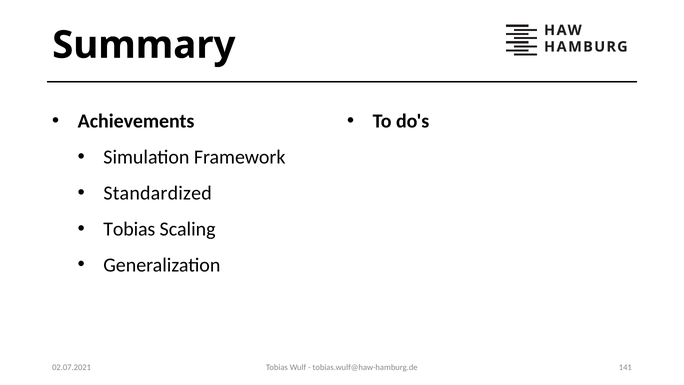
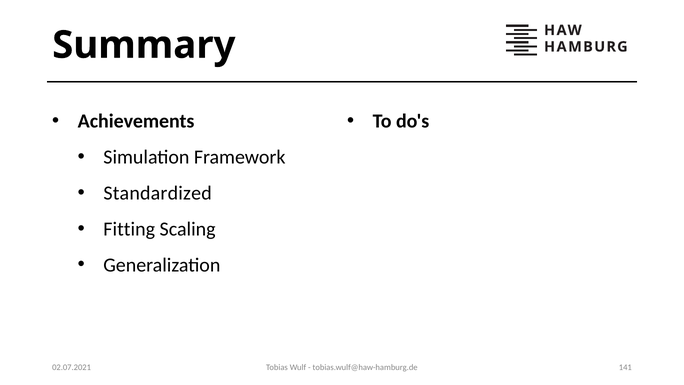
Tobias: Tobias -> Fitting (129, 229)
